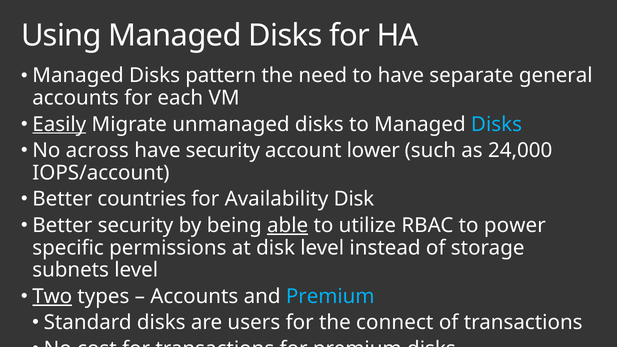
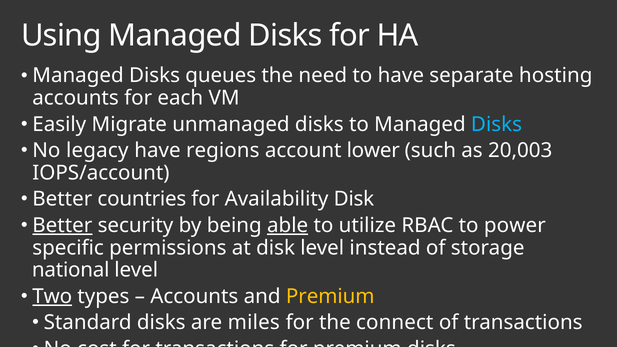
pattern: pattern -> queues (221, 76)
general: general -> hosting (556, 76)
Easily underline: present -> none (59, 124)
across: across -> legacy (97, 151)
have security: security -> regions (223, 151)
24,000: 24,000 -> 20,003 (520, 151)
Better underline: none -> present (62, 226)
subnets: subnets -> national (71, 270)
Premium colour: light blue -> yellow (330, 296)
users: users -> miles (254, 323)
